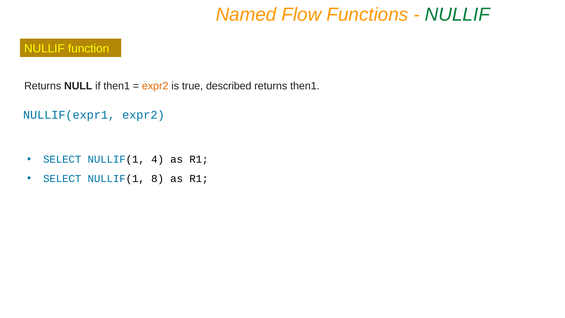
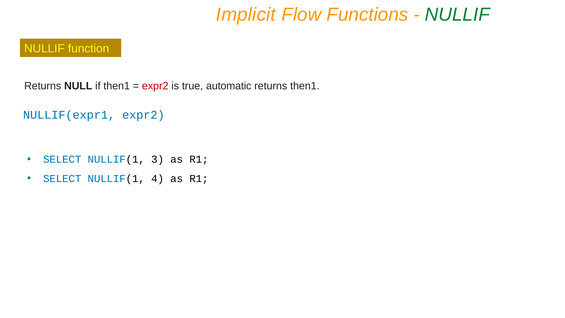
Named: Named -> Implicit (246, 15)
expr2 colour: orange -> red (155, 86)
described: described -> automatic (229, 86)
4: 4 -> 3 (158, 159)
8: 8 -> 4 (158, 178)
